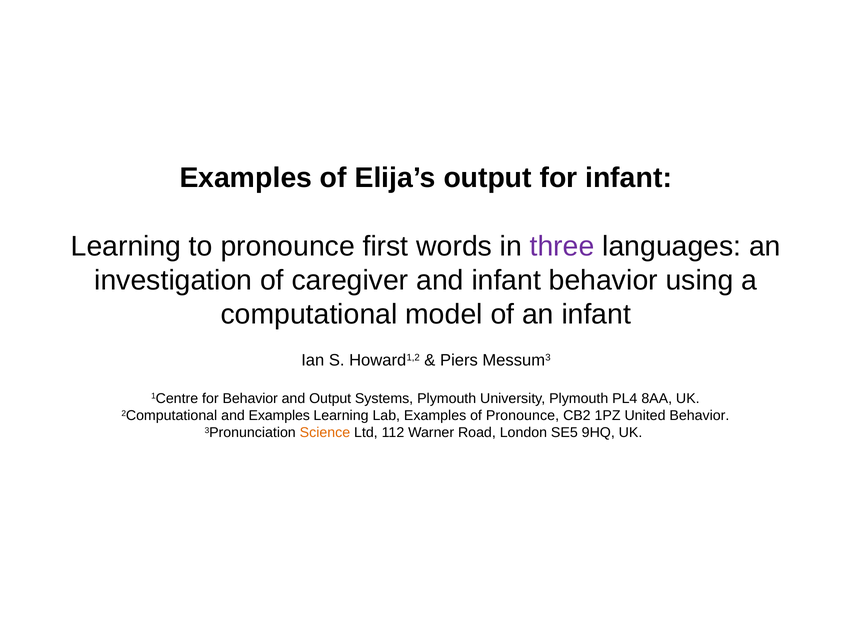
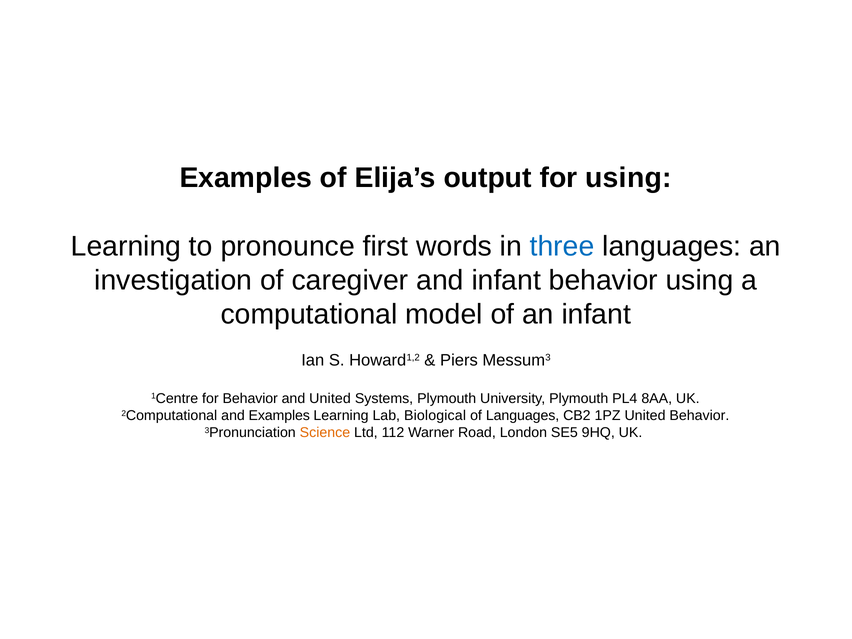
for infant: infant -> using (629, 178)
three colour: purple -> blue (562, 246)
and Output: Output -> United (330, 399)
Lab Examples: Examples -> Biological (435, 416)
of Pronounce: Pronounce -> Languages (523, 416)
